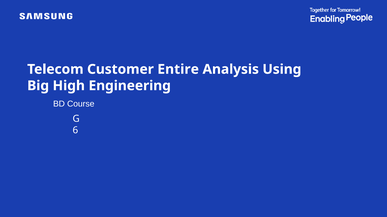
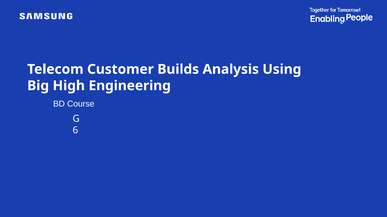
Entire: Entire -> Builds (178, 69)
